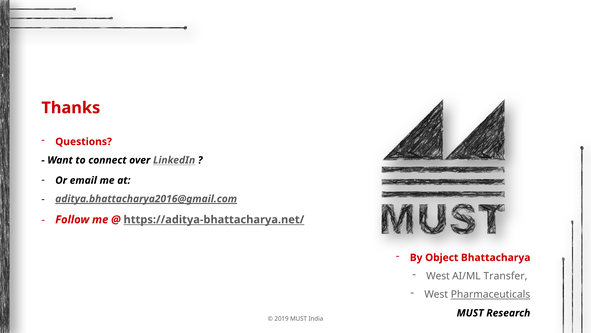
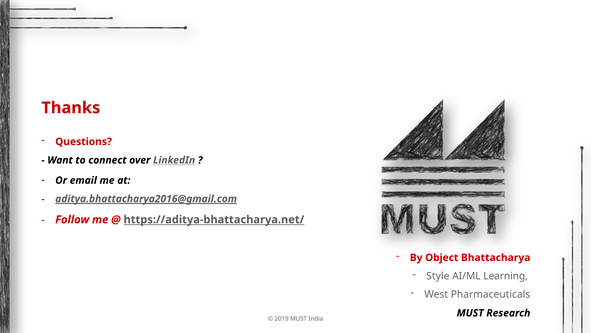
West: West -> Style (438, 276)
Transfer: Transfer -> Learning (506, 276)
Pharmaceuticals underline: present -> none (491, 294)
